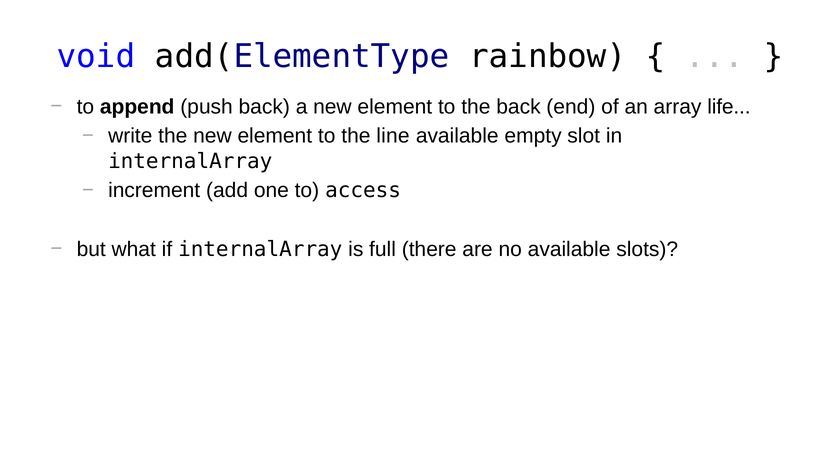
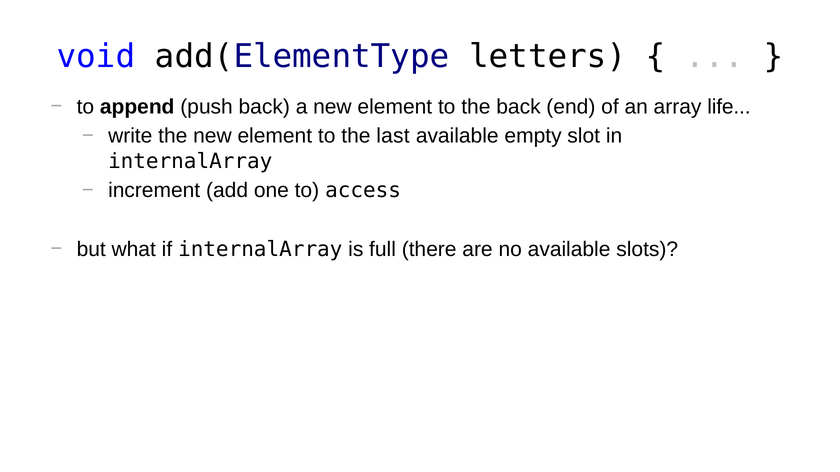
rainbow: rainbow -> letters (548, 56)
line: line -> last (393, 136)
